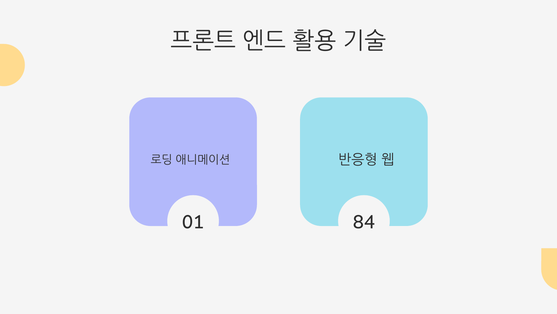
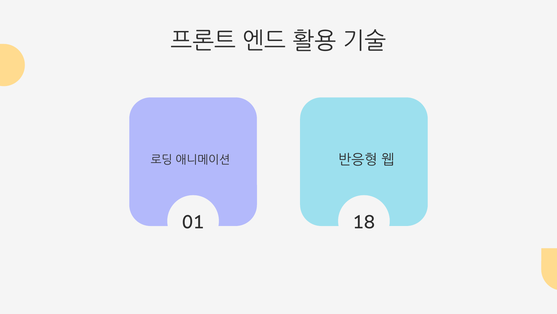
84: 84 -> 18 (364, 222)
